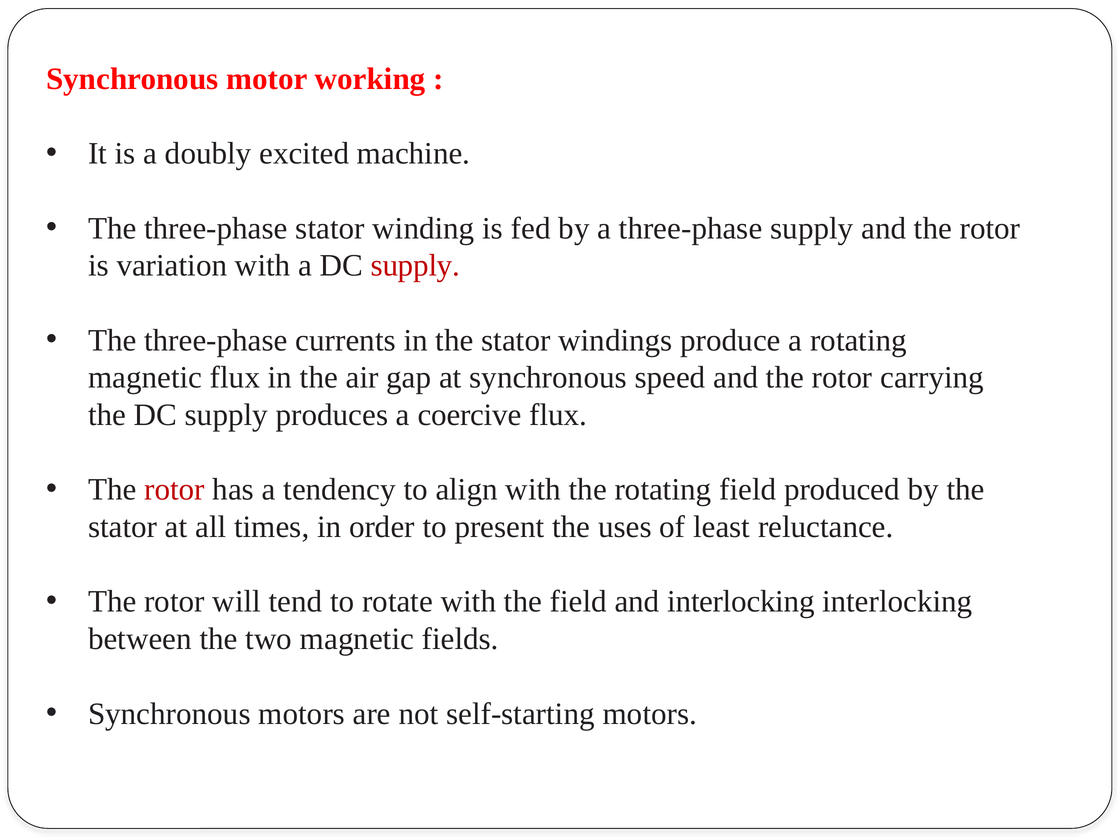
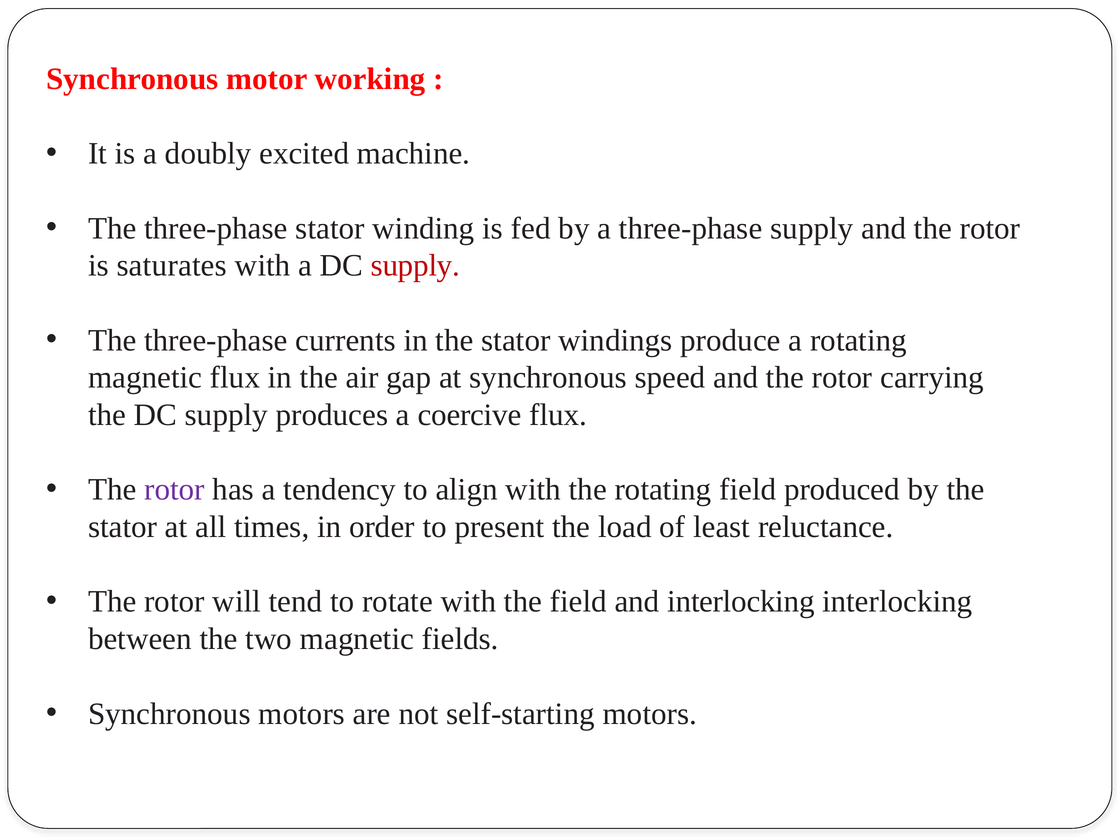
variation: variation -> saturates (172, 266)
rotor colour: red -> purple (174, 490)
uses: uses -> load (625, 527)
